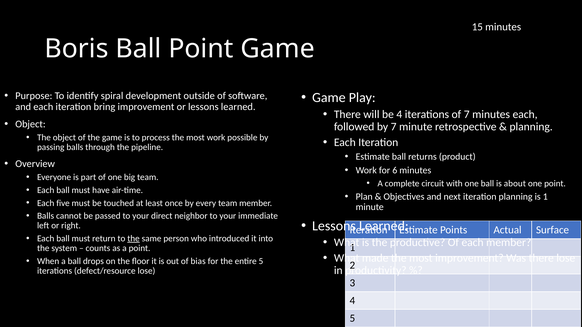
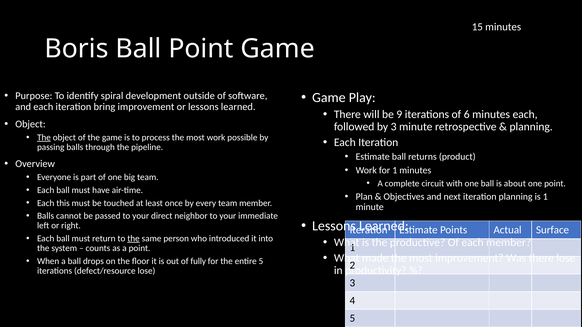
be 4: 4 -> 9 (399, 115)
of 7: 7 -> 6 (467, 115)
by 7: 7 -> 3 (394, 127)
The underline: none -> present (44, 138)
for 6: 6 -> 1 (395, 170)
five: five -> this (63, 203)
bias: bias -> fully (198, 261)
